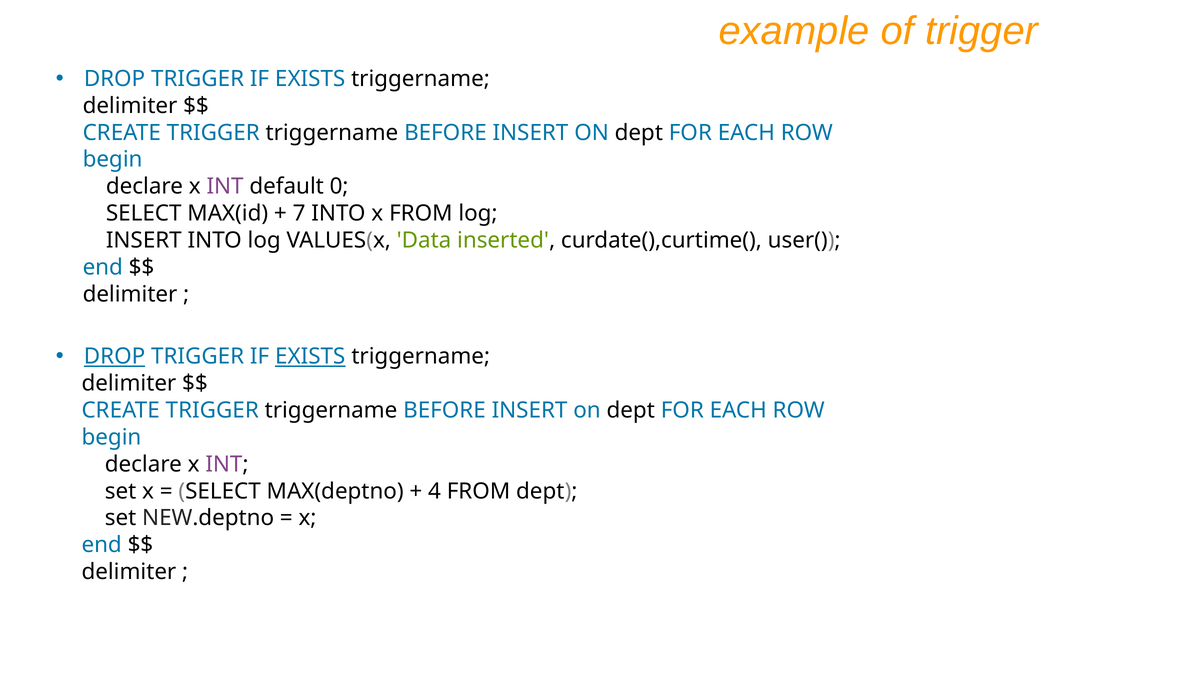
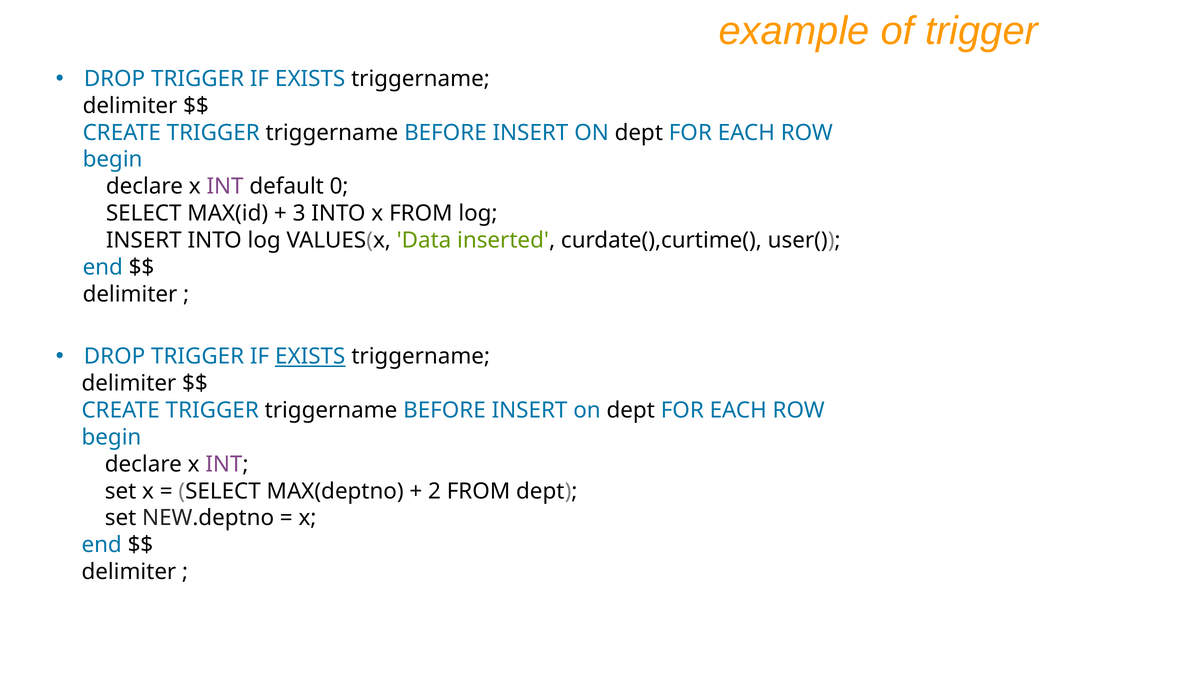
7: 7 -> 3 (299, 214)
DROP underline: present -> none (115, 357)
4: 4 -> 2 (435, 491)
